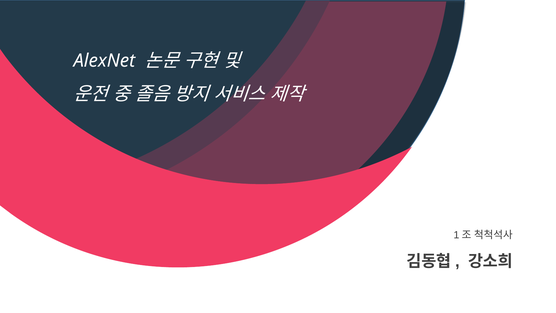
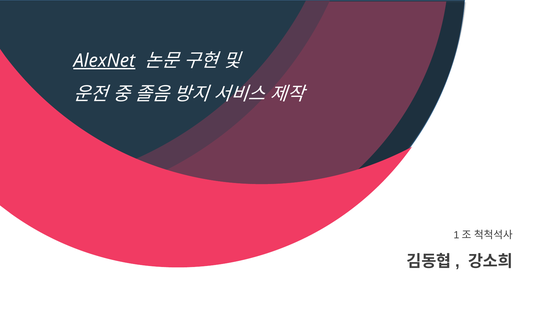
AlexNet underline: none -> present (104, 61)
